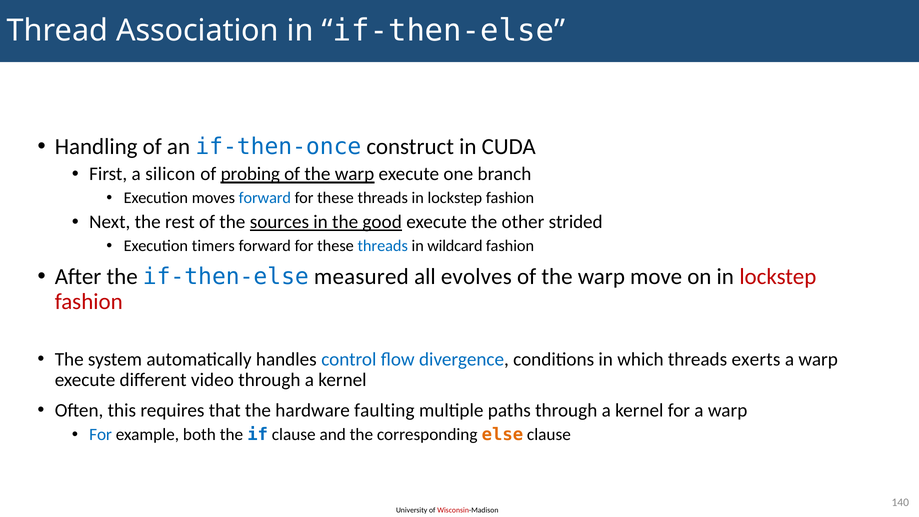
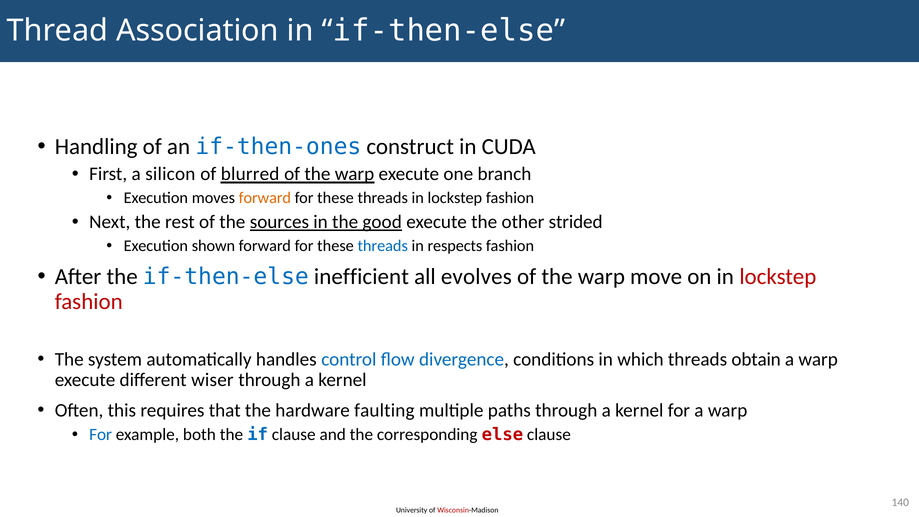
if-then-once: if-then-once -> if-then-ones (278, 147)
probing: probing -> blurred (250, 174)
forward colour: blue -> orange (265, 198)
timers: timers -> shown (213, 246)
wildcard: wildcard -> respects (455, 246)
measured: measured -> inefficient (361, 277)
exerts: exerts -> obtain (756, 359)
video: video -> wiser (212, 380)
else colour: orange -> red (502, 435)
